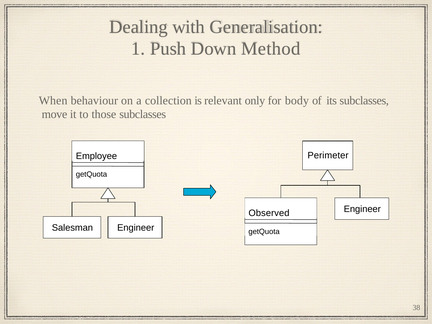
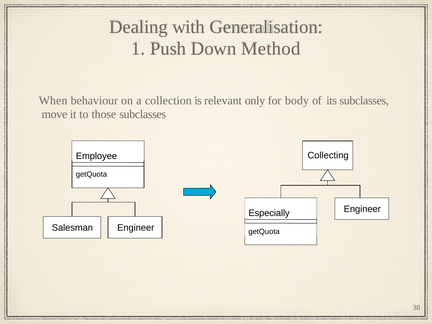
Perimeter: Perimeter -> Collecting (328, 156)
Observed: Observed -> Especially (269, 213)
